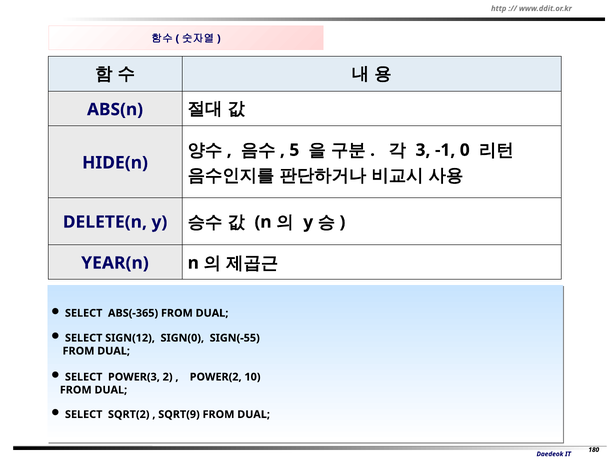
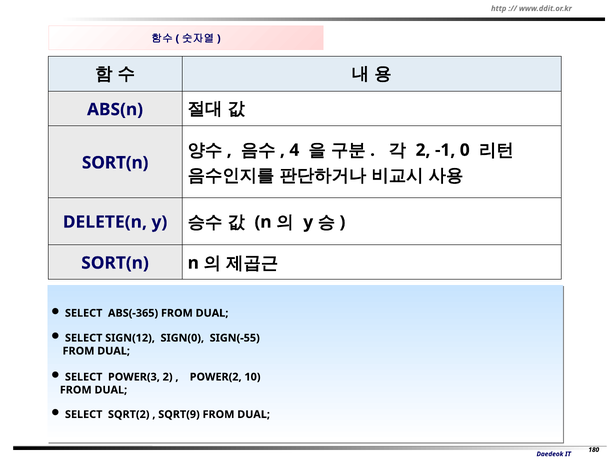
5: 5 -> 4 (294, 150)
3: 3 -> 2 (423, 150)
HIDE(n: HIDE(n -> SORT(n (115, 163)
YEAR(n: YEAR(n -> SORT(n (115, 263)
